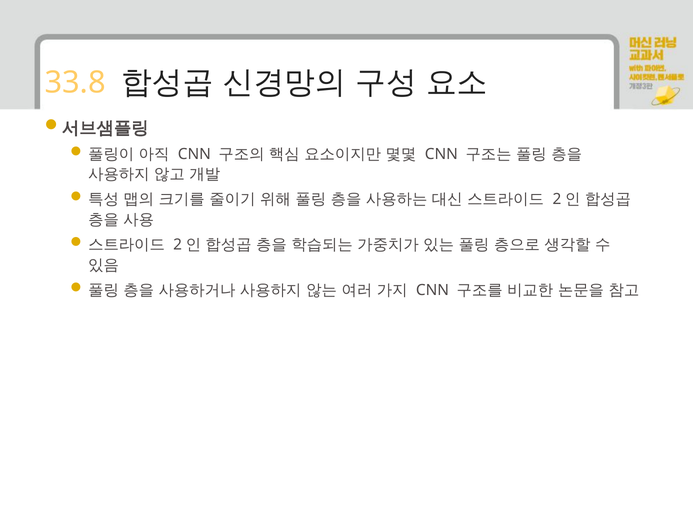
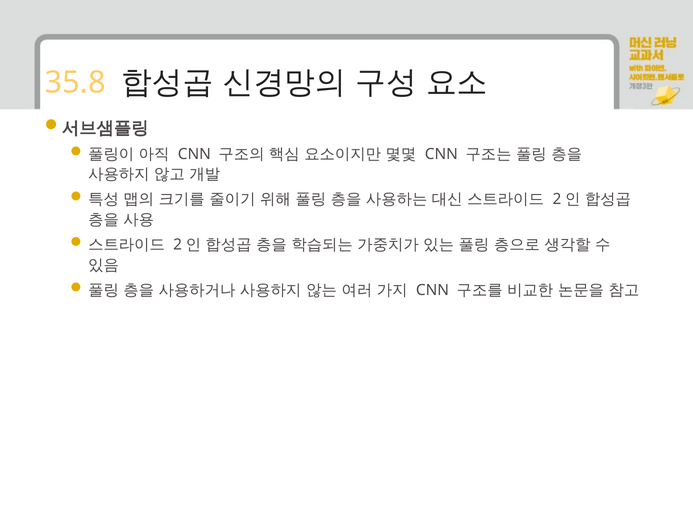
33.8: 33.8 -> 35.8 (75, 82)
